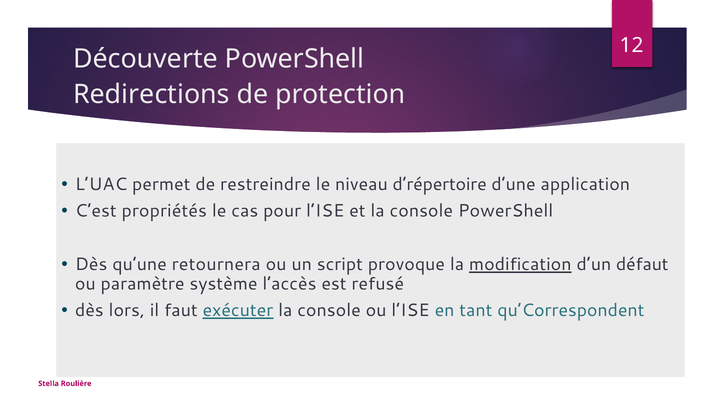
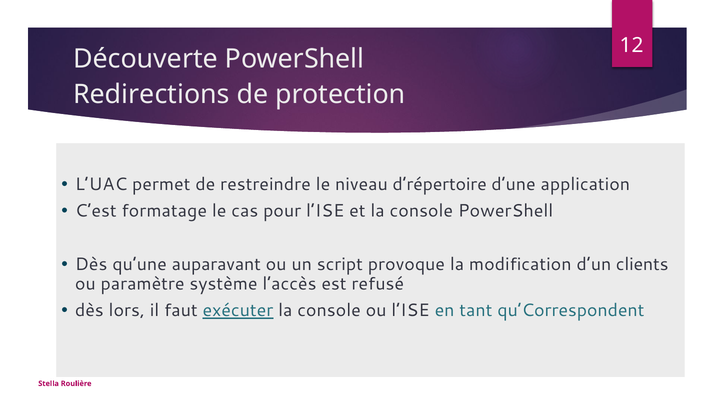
propriétés: propriétés -> formatage (164, 211)
retournera: retournera -> auparavant (216, 265)
modification underline: present -> none (520, 265)
défaut: défaut -> clients (642, 265)
